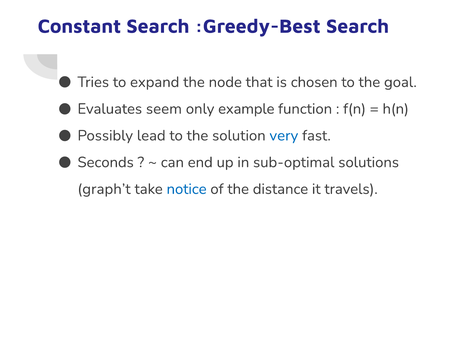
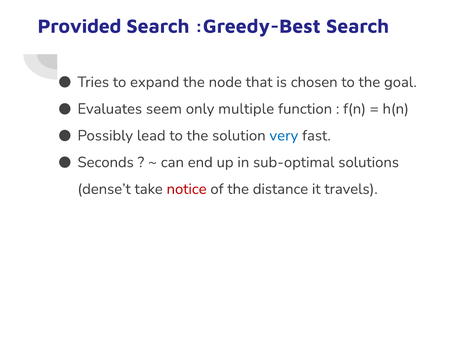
Constant: Constant -> Provided (79, 26)
example: example -> multiple (246, 109)
graph’t: graph’t -> dense’t (104, 189)
notice colour: blue -> red (187, 189)
